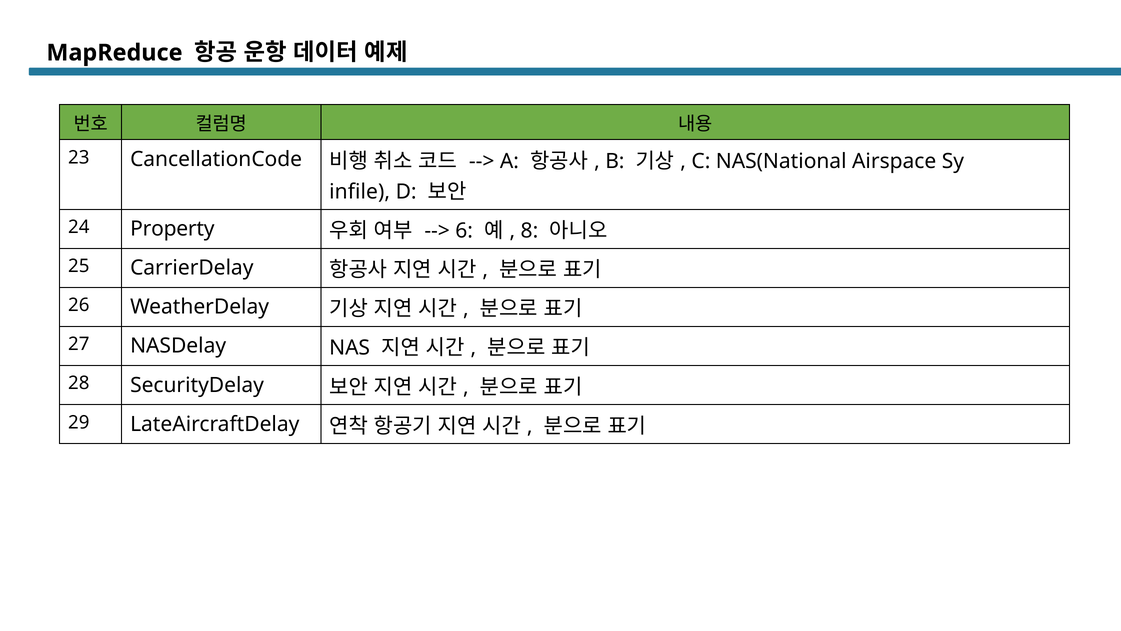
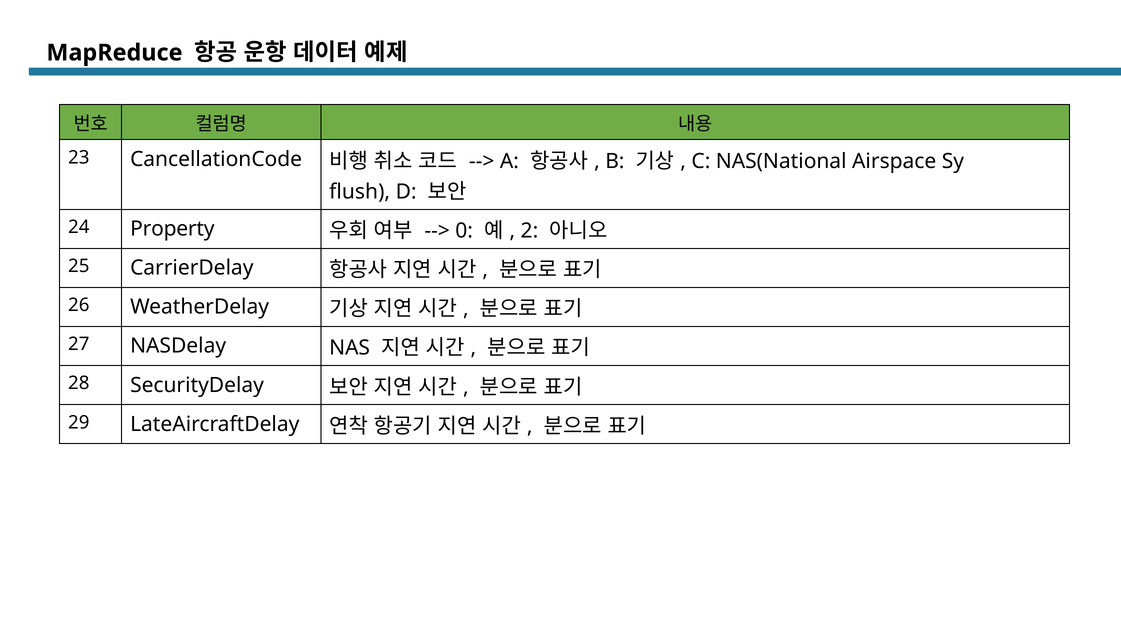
infile: infile -> flush (360, 192)
6: 6 -> 0 (464, 231)
8: 8 -> 2 (529, 231)
